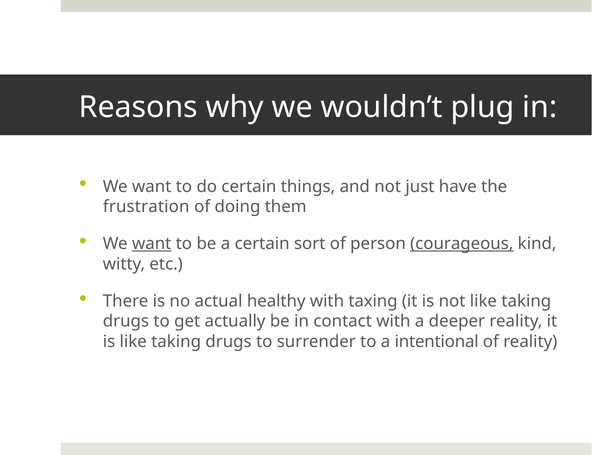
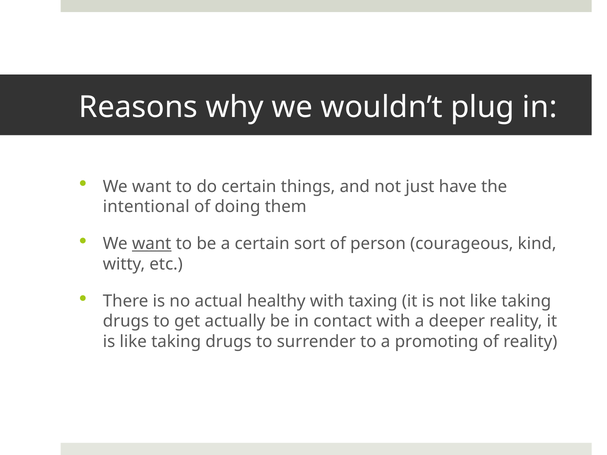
frustration: frustration -> intentional (146, 207)
courageous underline: present -> none (462, 244)
intentional: intentional -> promoting (437, 342)
